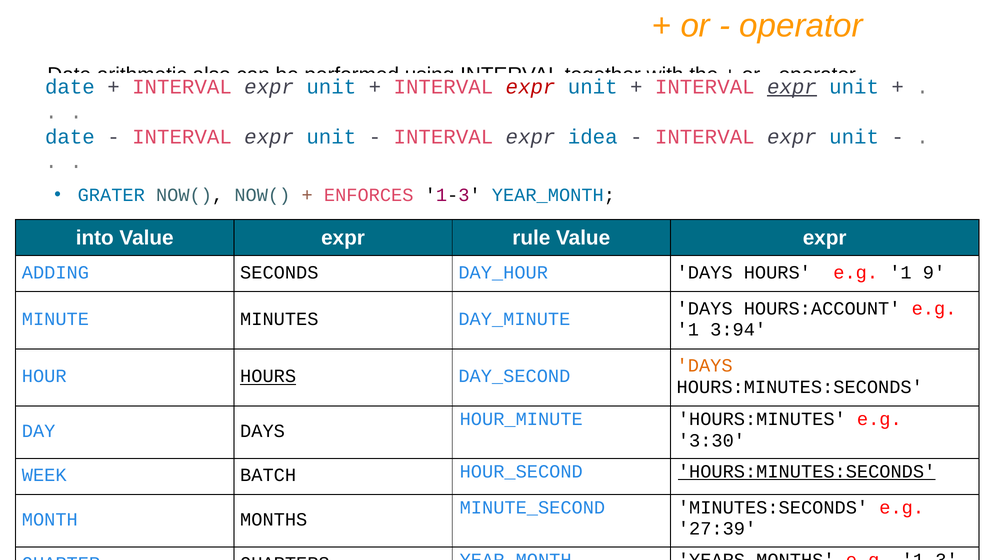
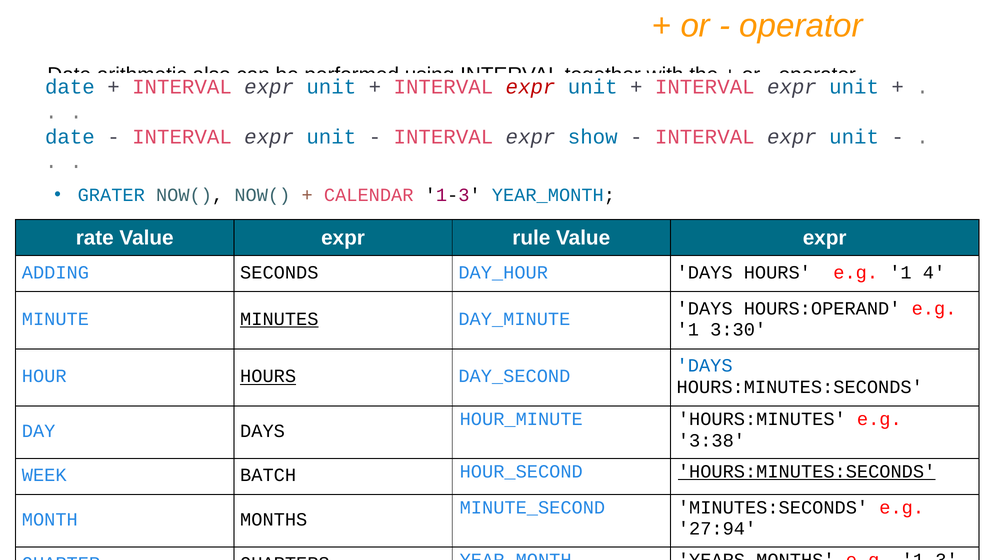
expr underline: present -> none (792, 87)
idea: idea -> show (593, 137)
ENFORCES: ENFORCES -> CALENDAR (369, 195)
into: into -> rate (95, 238)
9: 9 -> 4 (934, 272)
HOURS:ACCOUNT: HOURS:ACCOUNT -> HOURS:OPERAND (822, 308)
MINUTES underline: none -> present (279, 319)
3:94: 3:94 -> 3:30 (738, 329)
DAYS colour: orange -> blue (705, 366)
3:30: 3:30 -> 3:38 (711, 440)
27:39: 27:39 -> 27:94 (717, 529)
